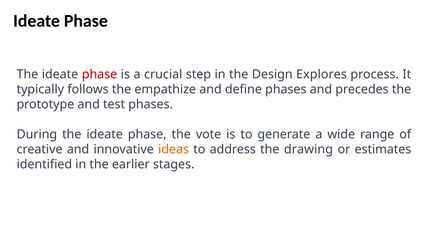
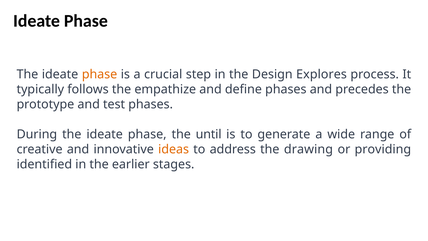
phase colour: red -> orange (100, 74)
vote: vote -> until (209, 134)
estimates: estimates -> providing (383, 149)
